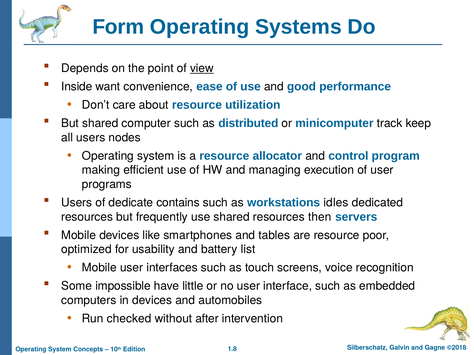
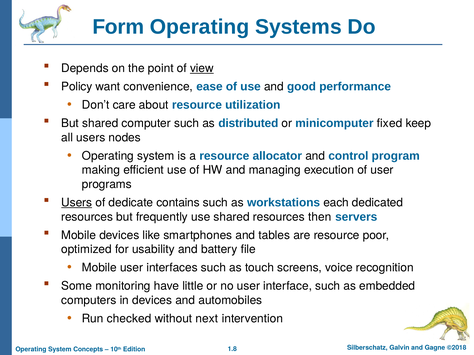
Inside: Inside -> Policy (77, 87)
track: track -> fixed (390, 123)
Users underline: none -> present (77, 203)
idles: idles -> each (336, 203)
list: list -> file (248, 250)
impossible: impossible -> monitoring (123, 286)
after: after -> next (207, 319)
